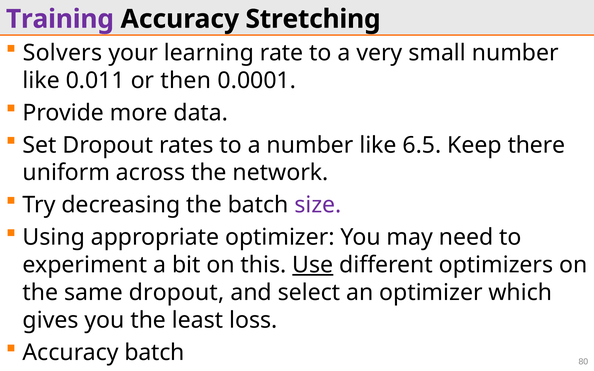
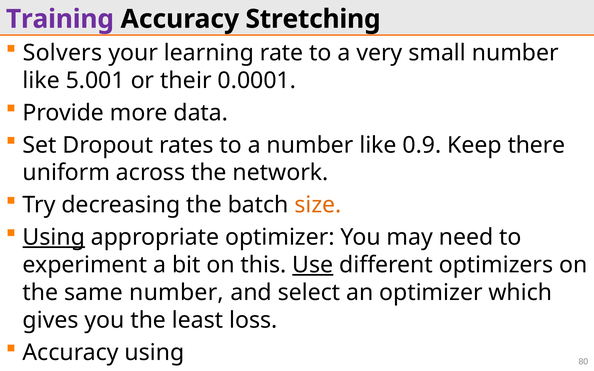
0.011: 0.011 -> 5.001 (95, 81)
then: then -> their (186, 81)
6.5: 6.5 -> 0.9 (422, 145)
size colour: purple -> orange (318, 205)
Using underline: none -> present (54, 237)
same dropout: dropout -> number (176, 293)
Accuracy batch: batch -> using (154, 353)
